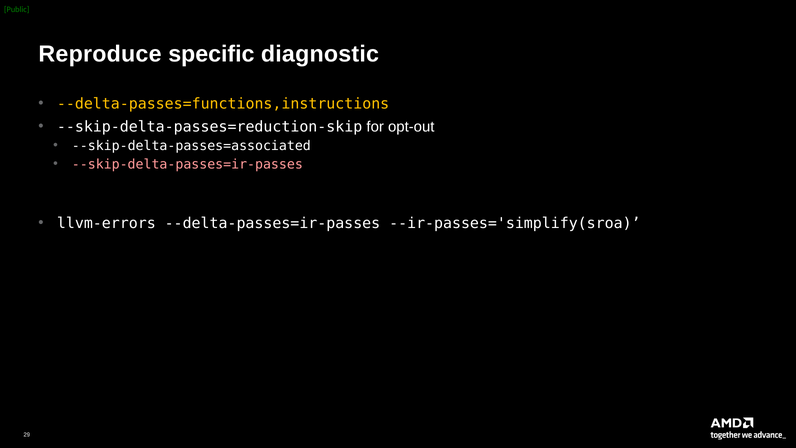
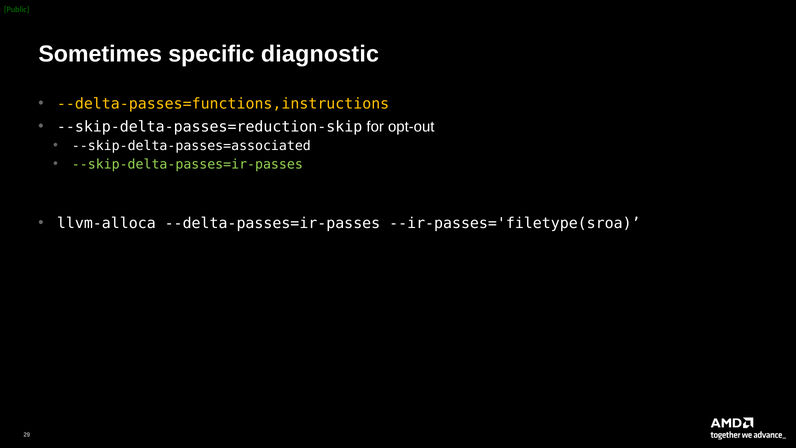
Reproduce: Reproduce -> Sometimes (100, 54)
--skip-delta-passes=ir-passes colour: pink -> light green (187, 164)
llvm-errors: llvm-errors -> llvm-alloca (106, 223)
--ir-passes='simplify(sroa: --ir-passes='simplify(sroa -> --ir-passes='filetype(sroa (515, 223)
